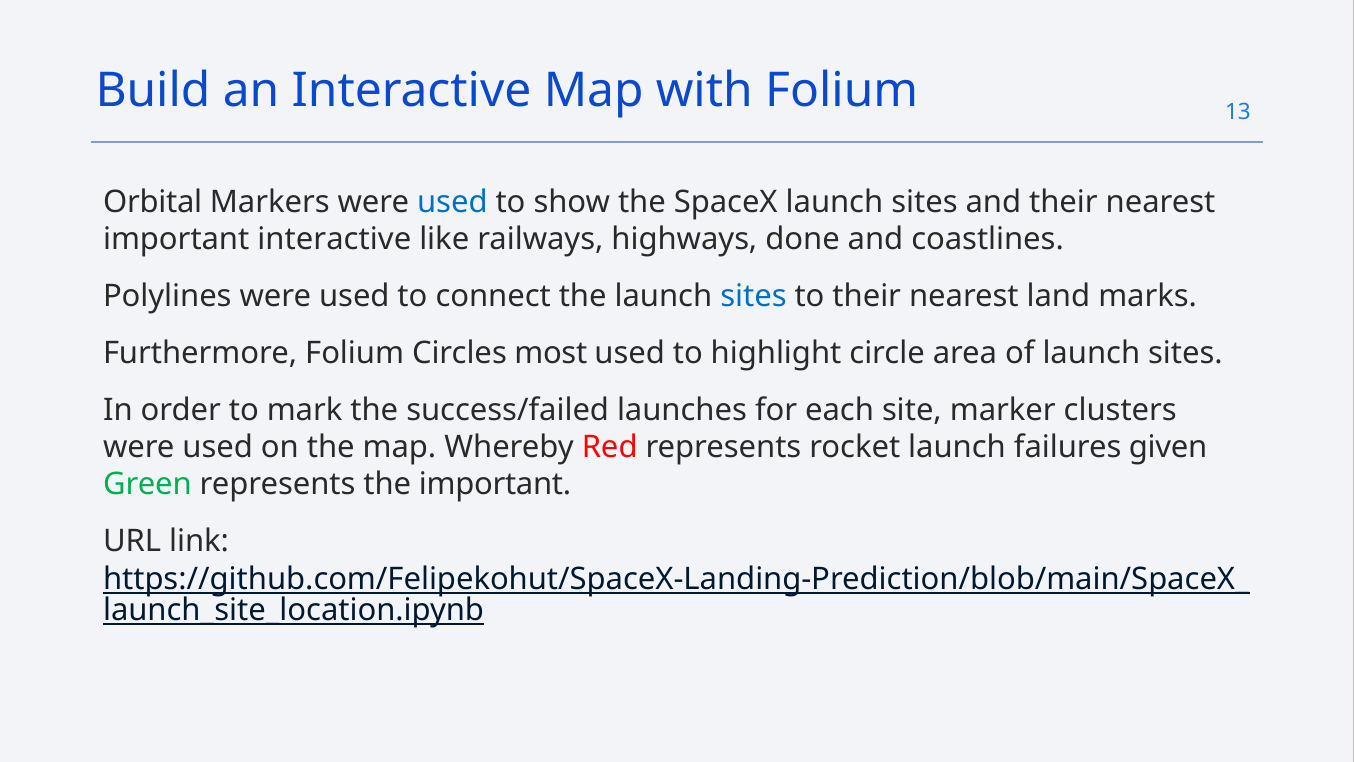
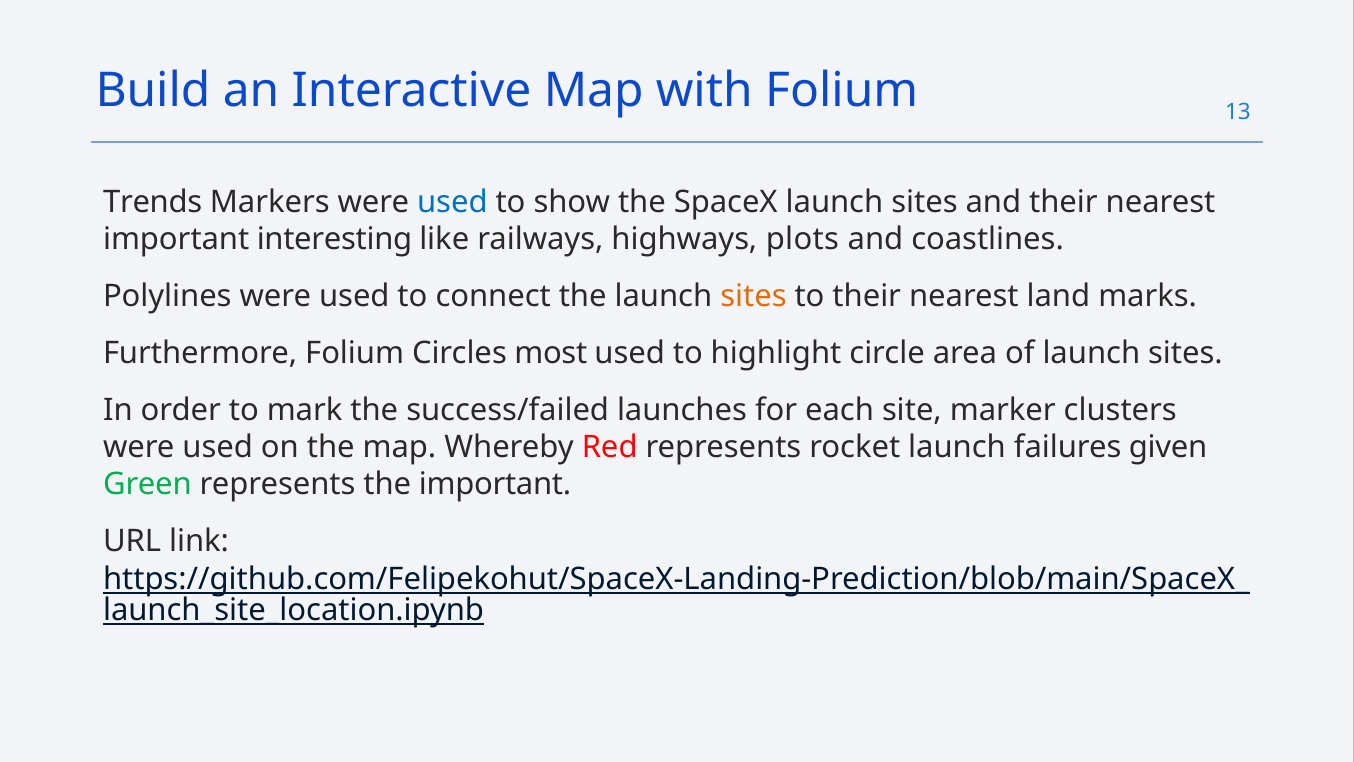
Orbital: Orbital -> Trends (153, 202)
important interactive: interactive -> interesting (334, 239)
done: done -> plots (802, 239)
sites colour: blue -> orange (753, 296)
